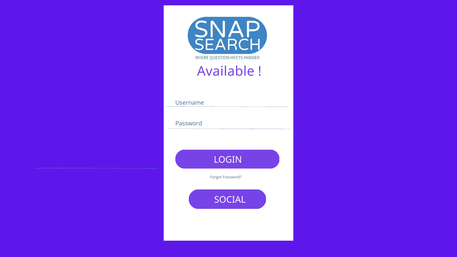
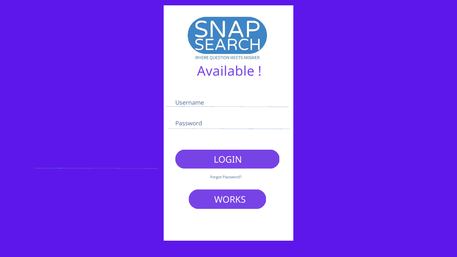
SOCIAL: SOCIAL -> WORKS (230, 200)
